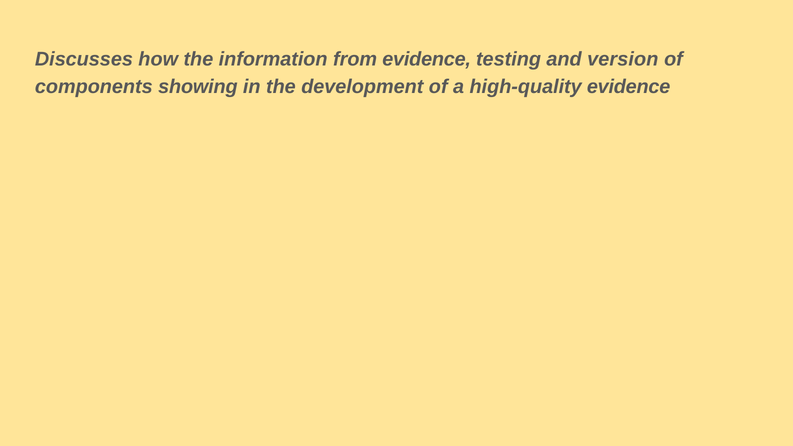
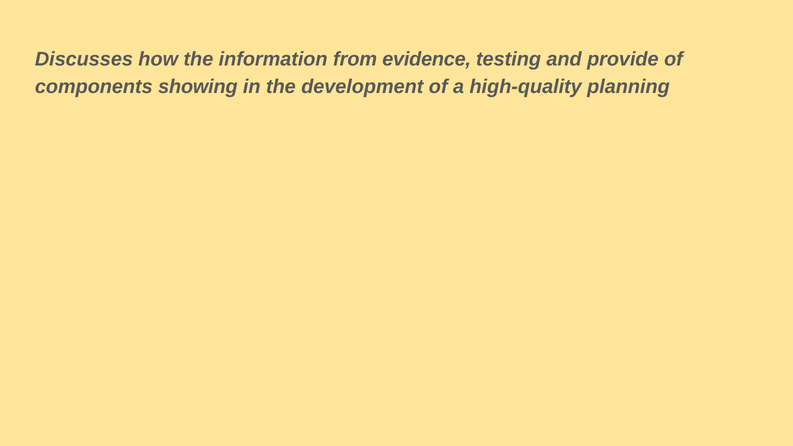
version: version -> provide (623, 59)
high-quality evidence: evidence -> planning (628, 87)
